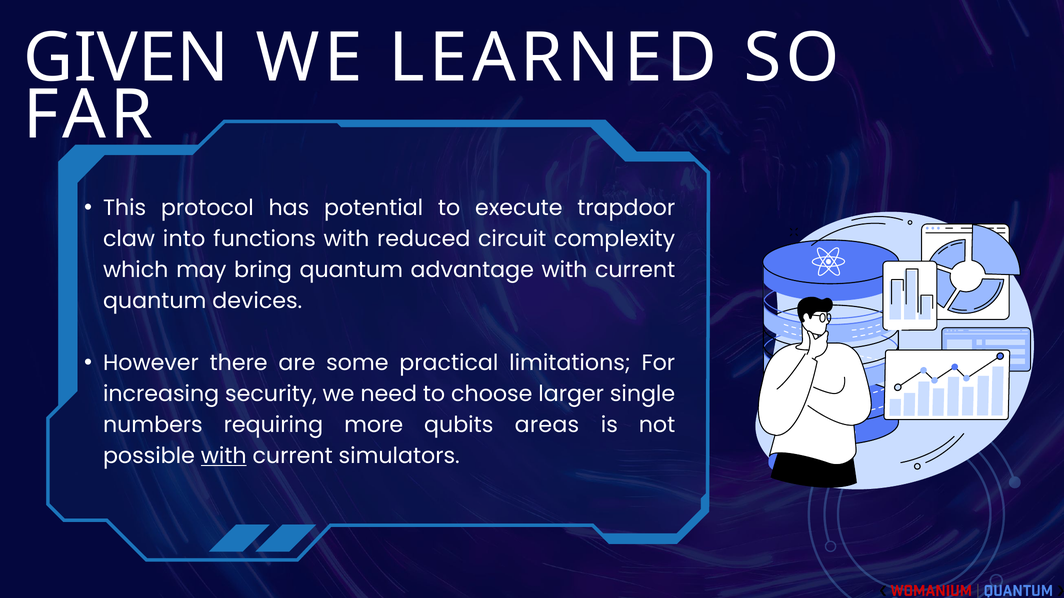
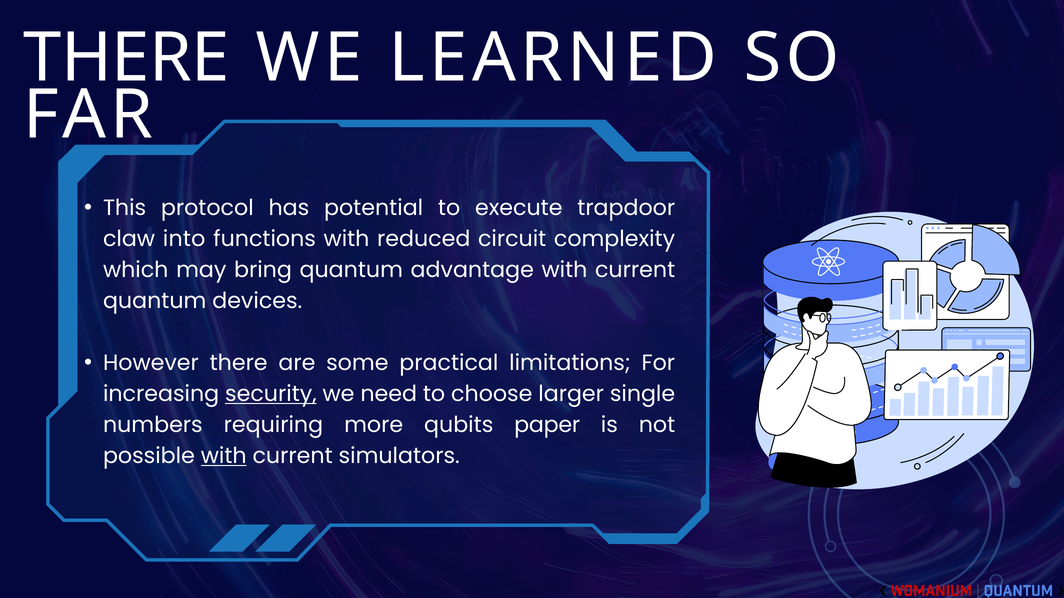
GIVEN: GIVEN -> THERE (127, 58)
security underline: none -> present (271, 394)
areas: areas -> paper (547, 425)
